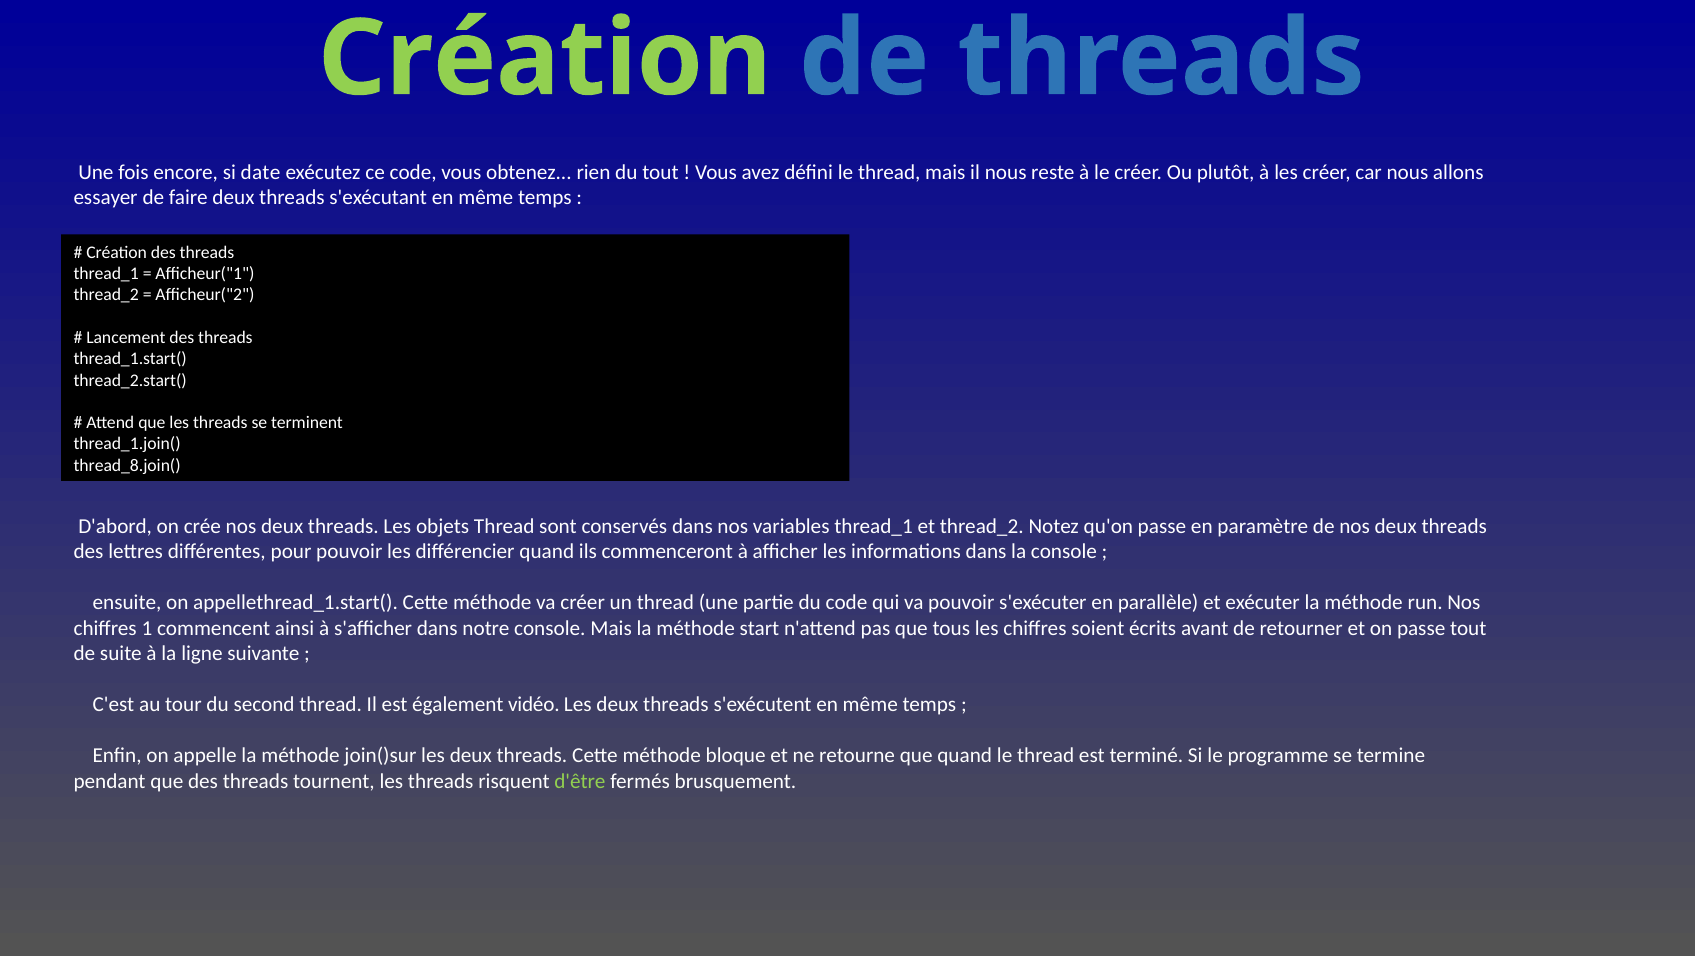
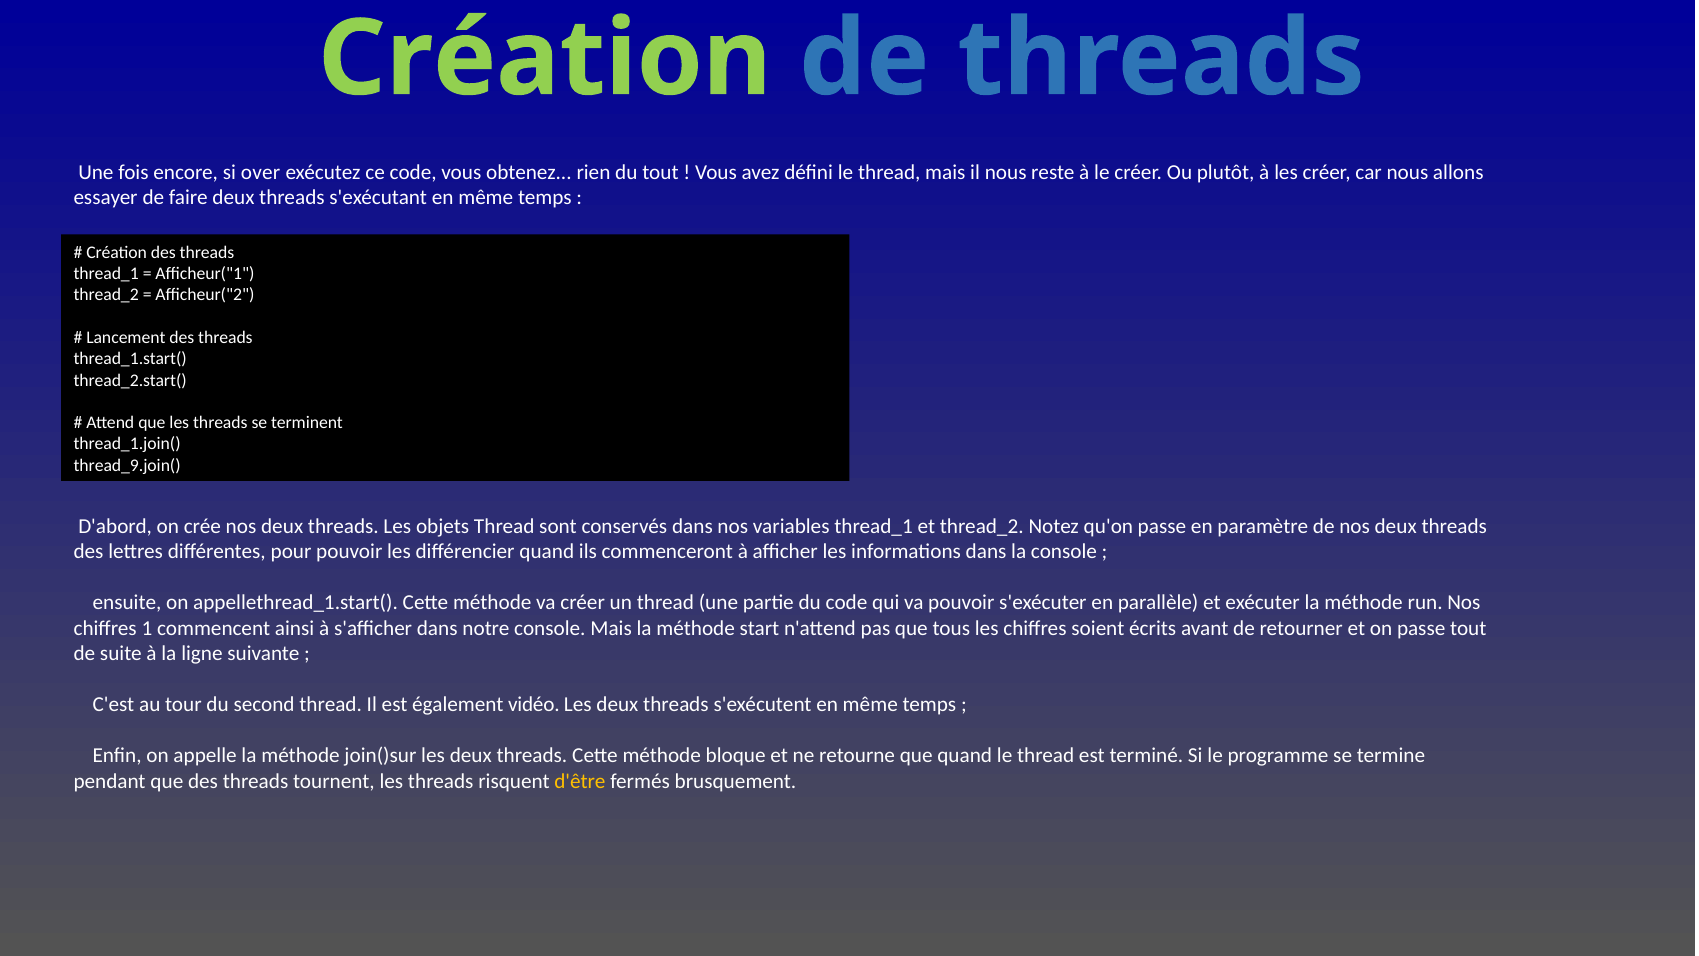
date: date -> over (261, 172)
thread_8.join(: thread_8.join( -> thread_9.join( (127, 465)
d'être colour: light green -> yellow (580, 781)
